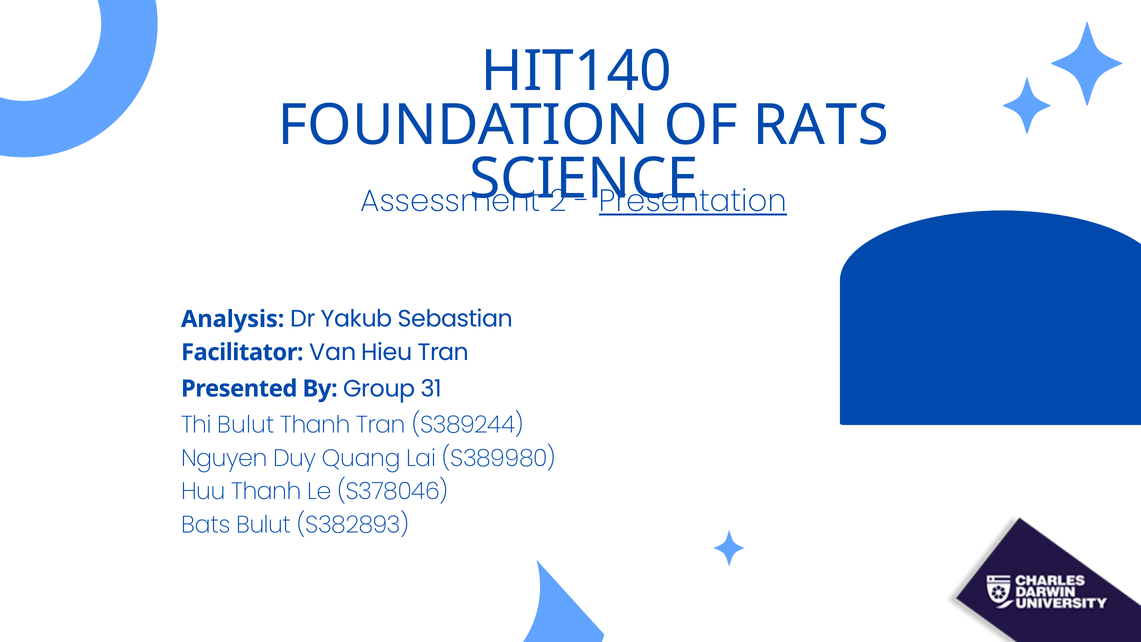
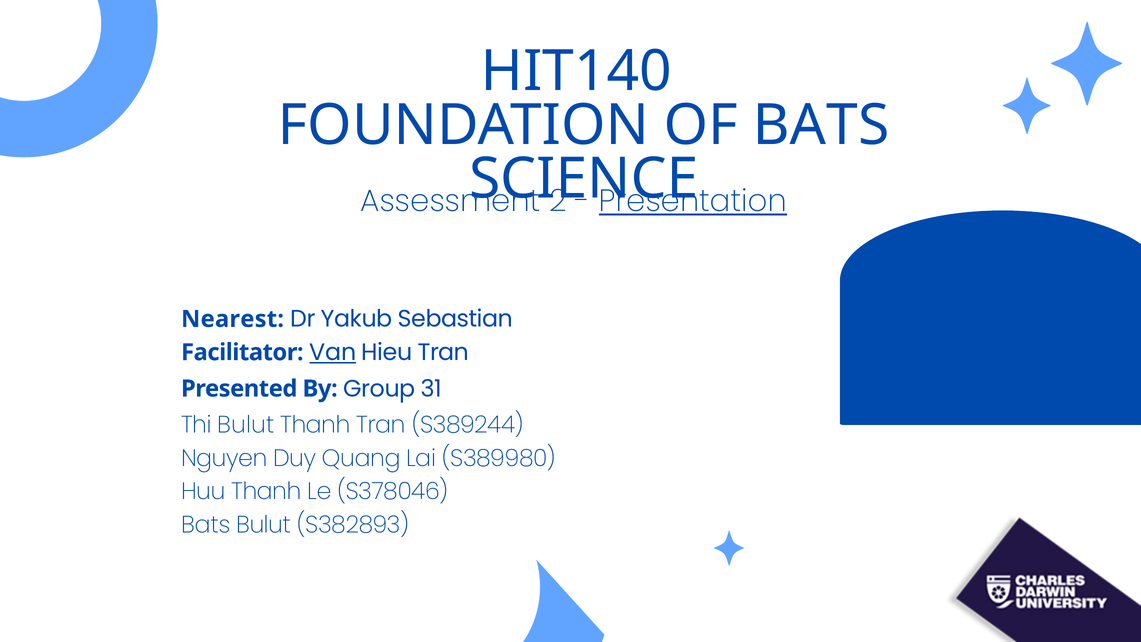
OF RATS: RATS -> BATS (821, 125)
Analysis: Analysis -> Nearest (233, 319)
Van underline: none -> present (333, 352)
